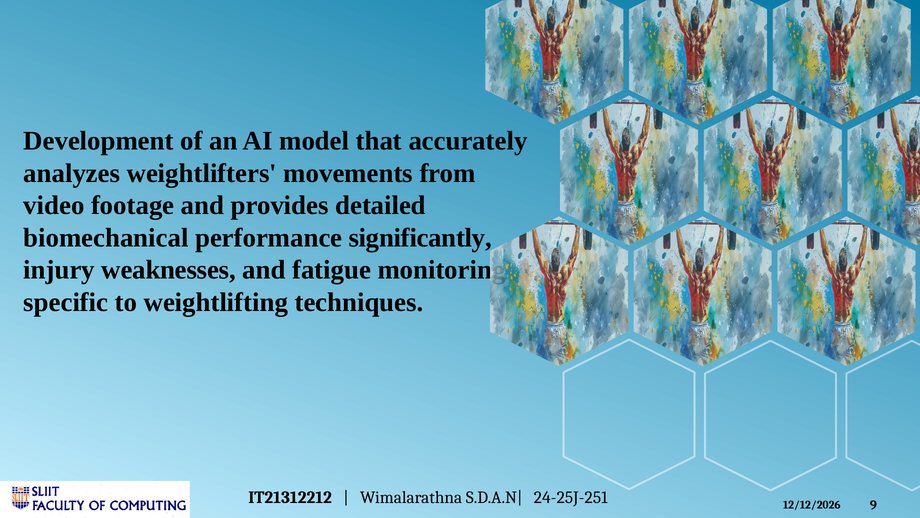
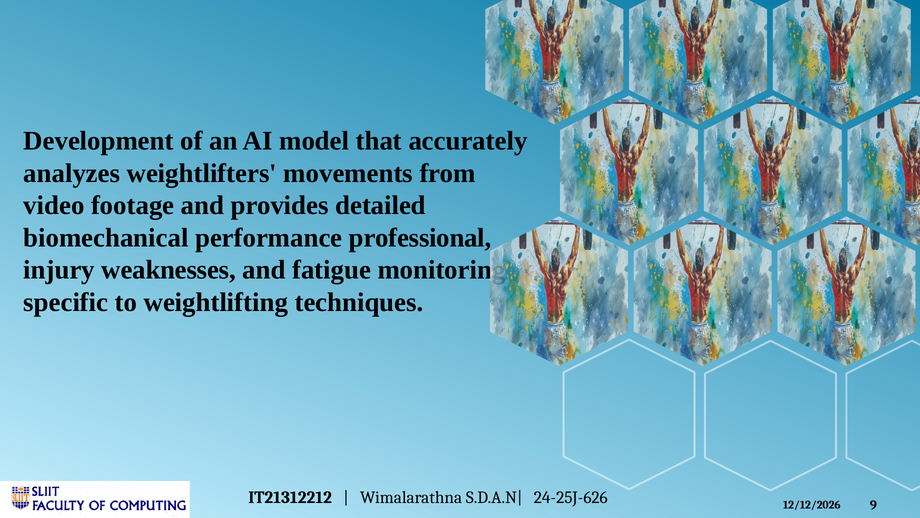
significantly: significantly -> professional (420, 238)
24-25J-251: 24-25J-251 -> 24-25J-626 (571, 497)
